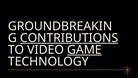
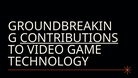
GAME underline: present -> none (84, 50)
